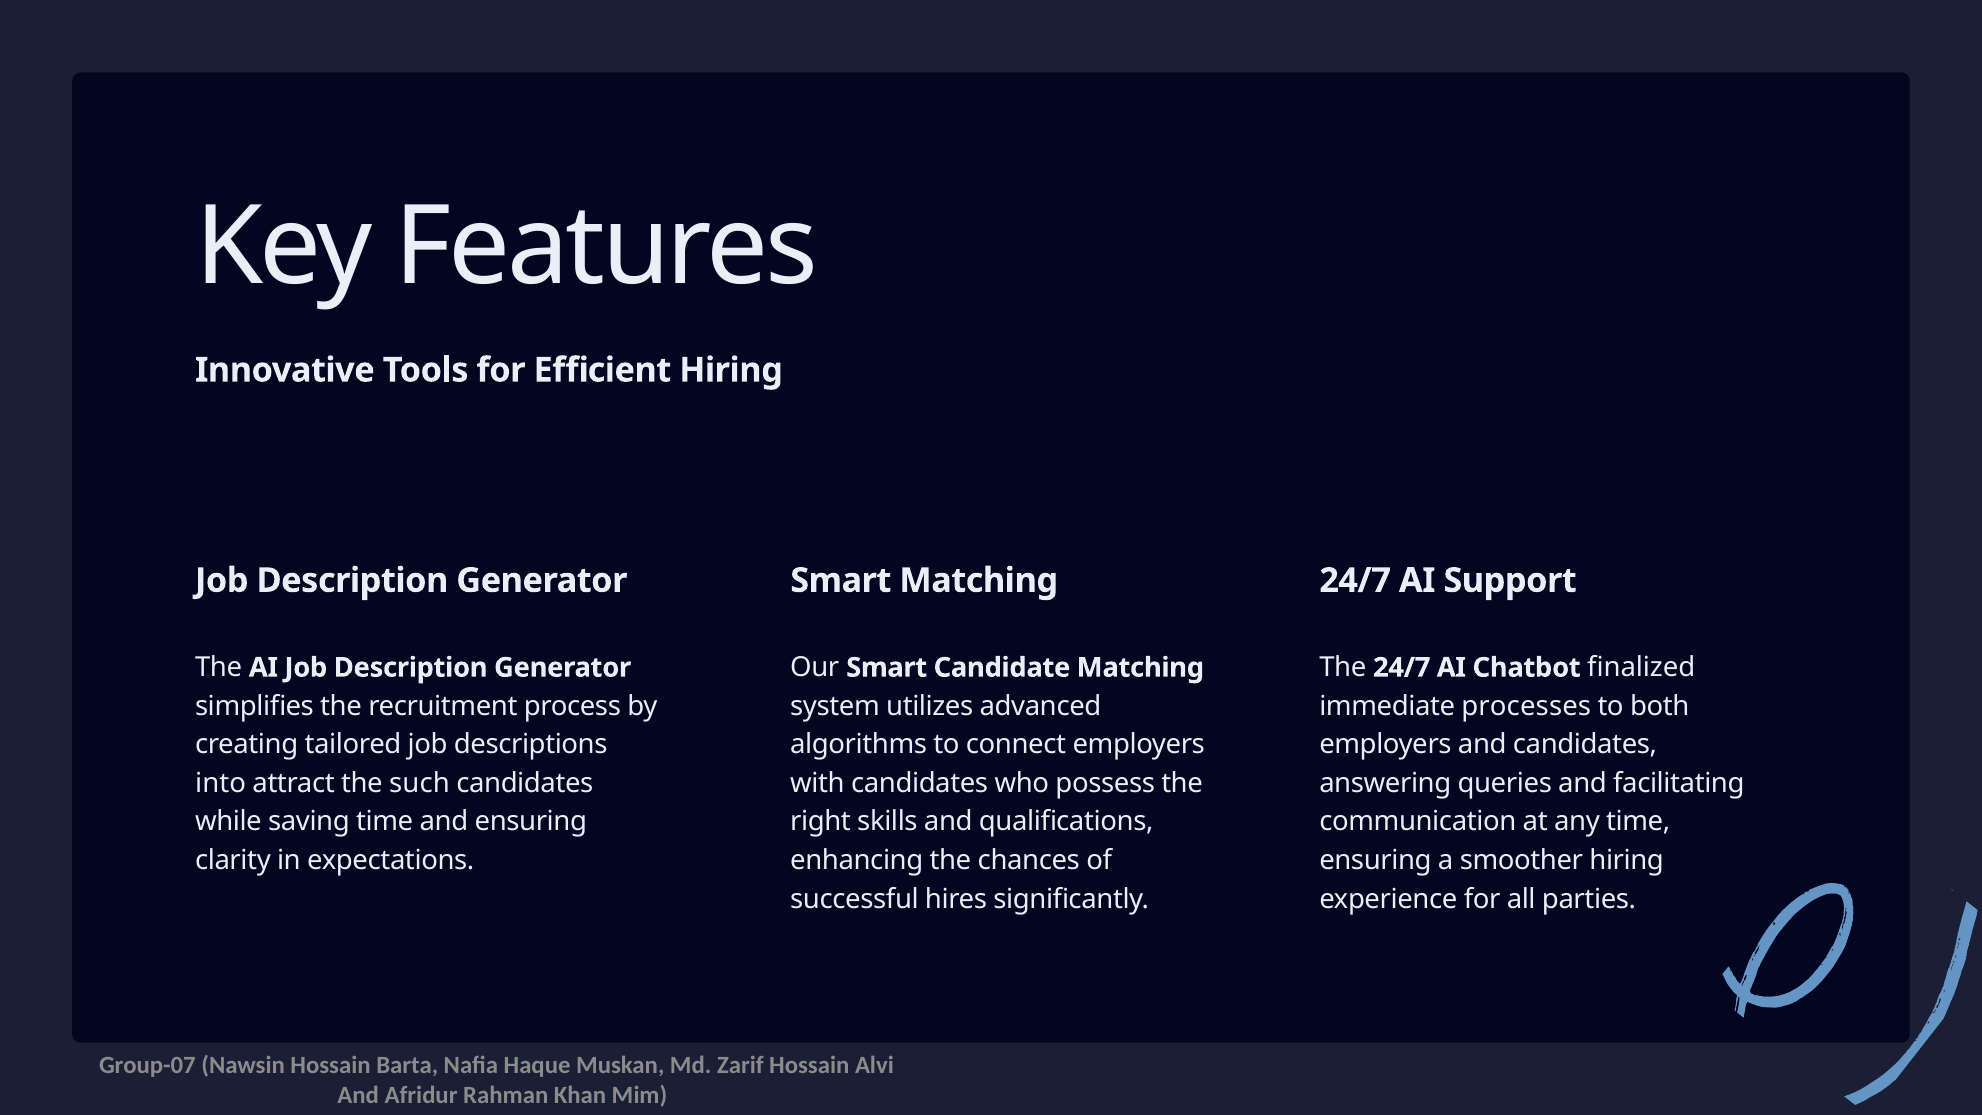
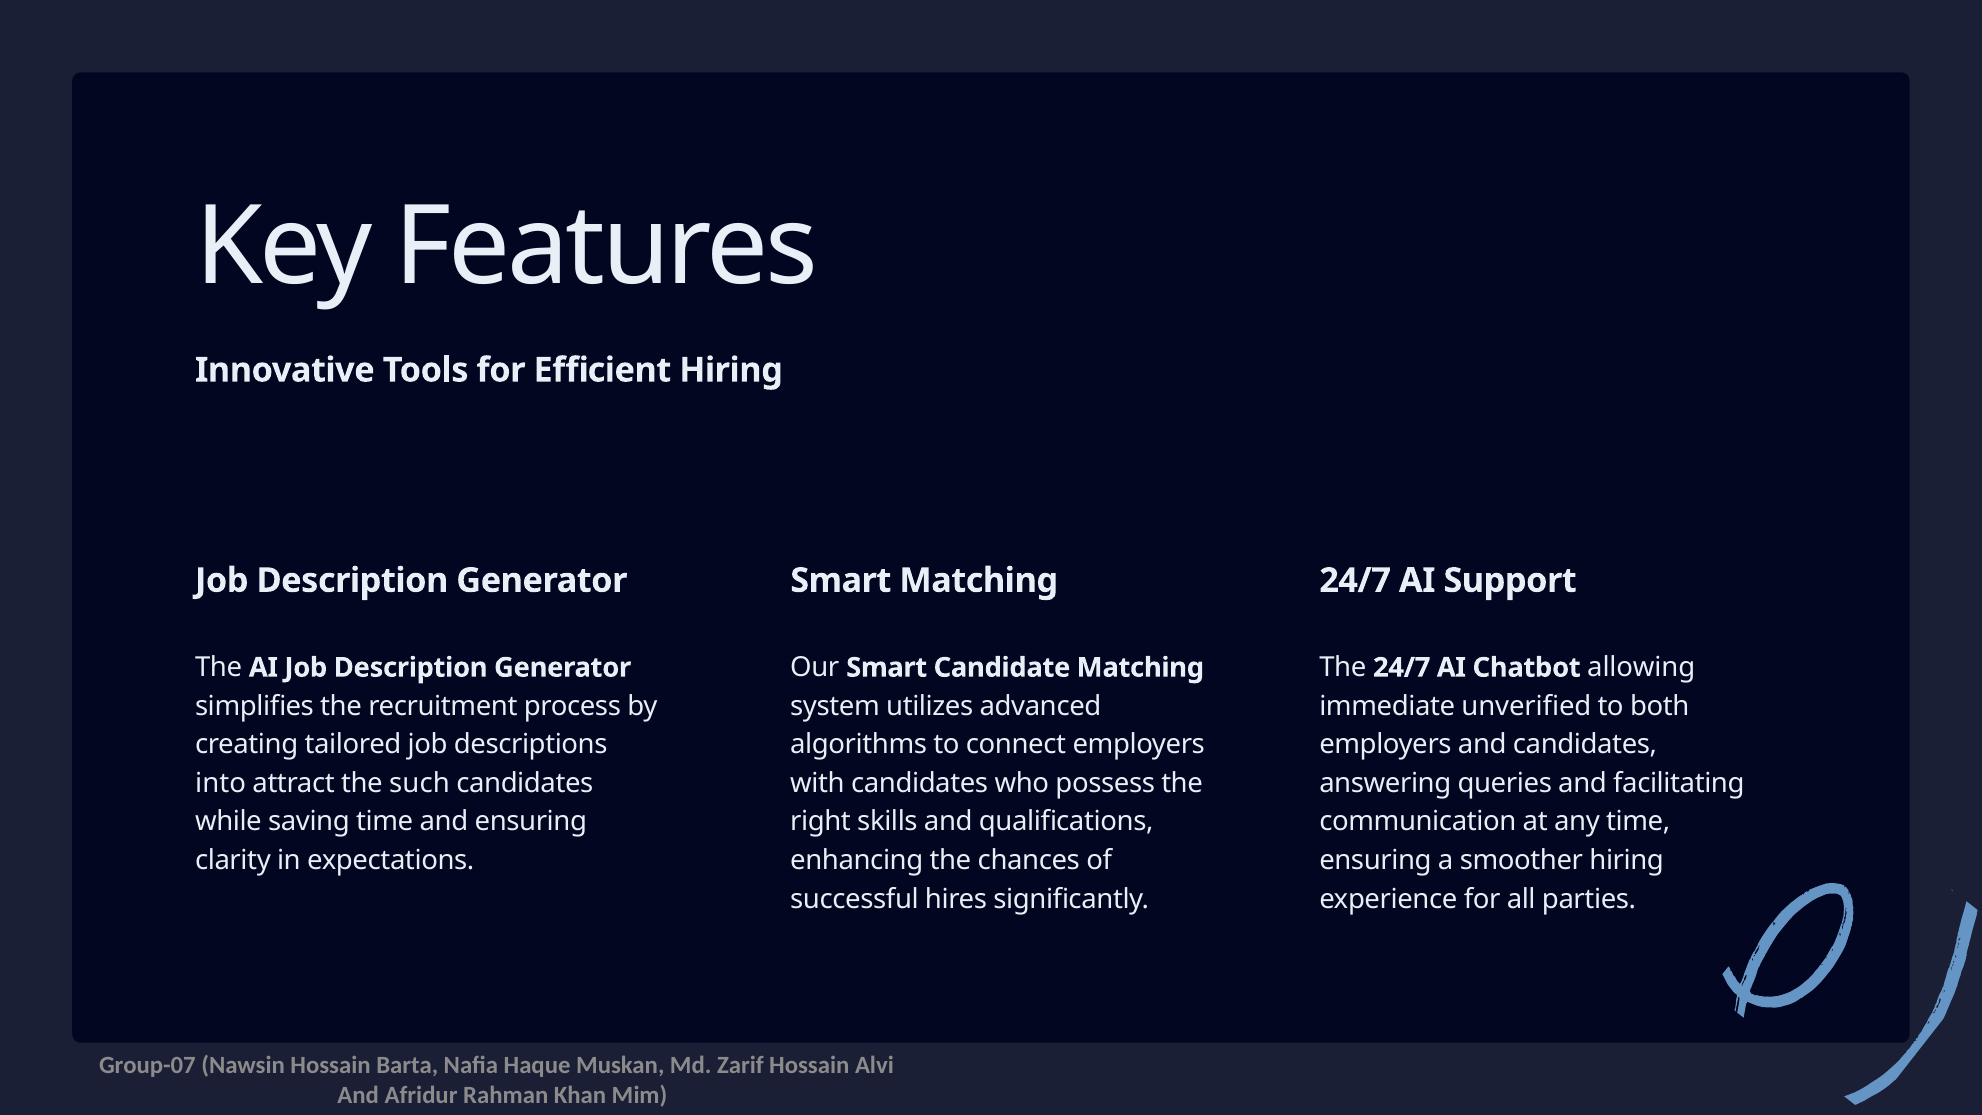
finalized: finalized -> allowing (1641, 668)
processes: processes -> unverified (1526, 706)
